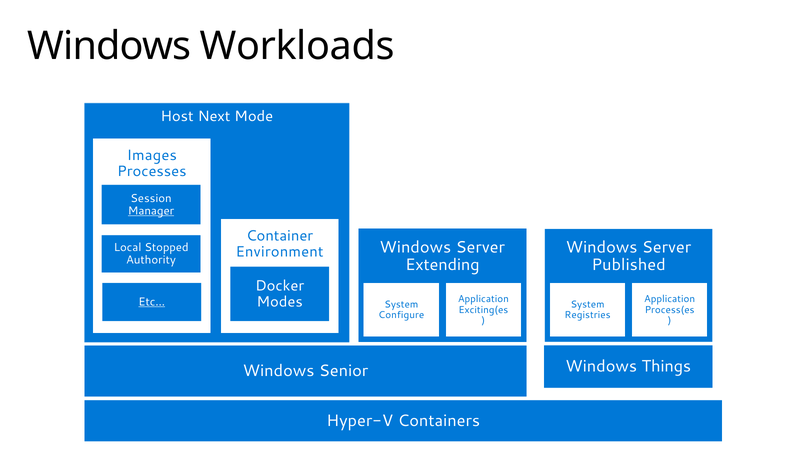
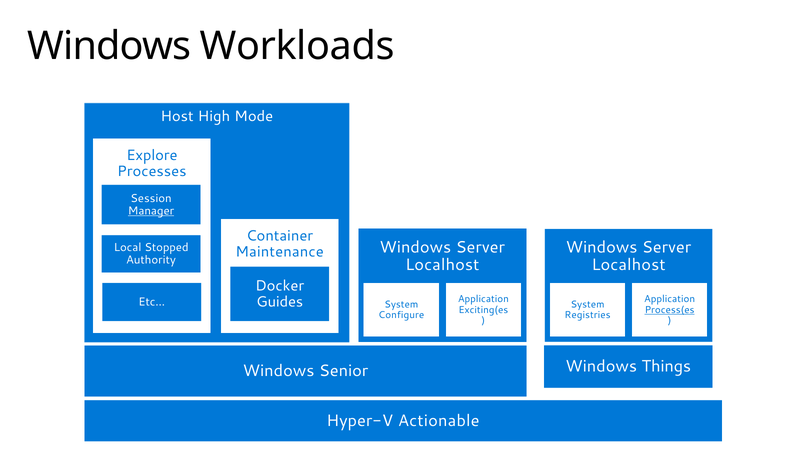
Next: Next -> High (214, 116)
Images: Images -> Explore (152, 155)
Environment: Environment -> Maintenance (280, 252)
Extending: Extending -> Localhost (442, 265)
Published: Published -> Localhost (629, 265)
Modes: Modes -> Guides (280, 301)
Etc… underline: present -> none (152, 302)
Process(es underline: none -> present (670, 309)
Containers: Containers -> Actionable (439, 420)
